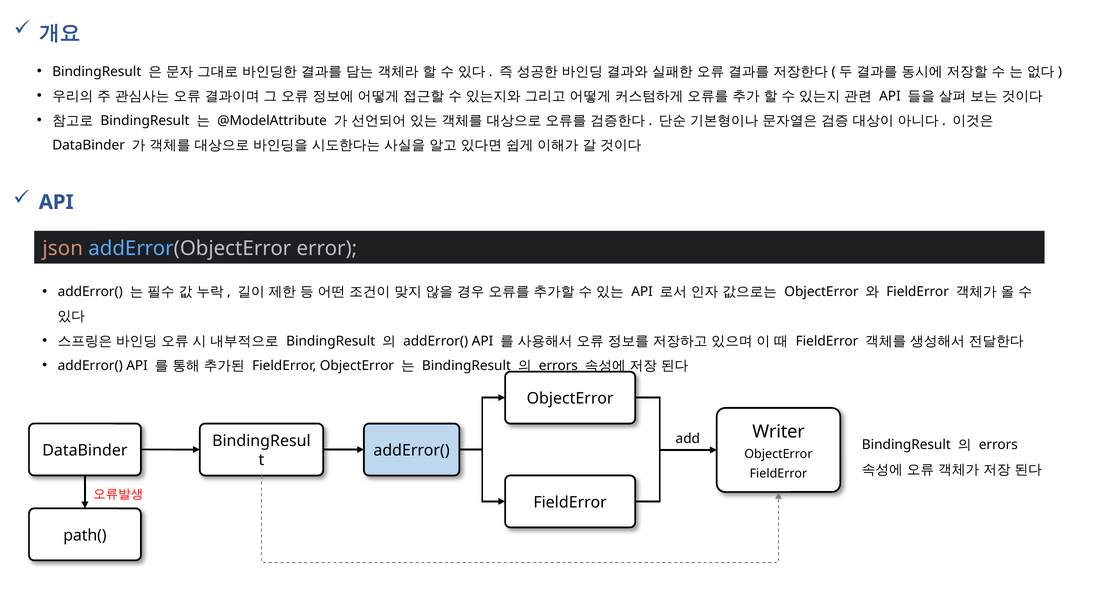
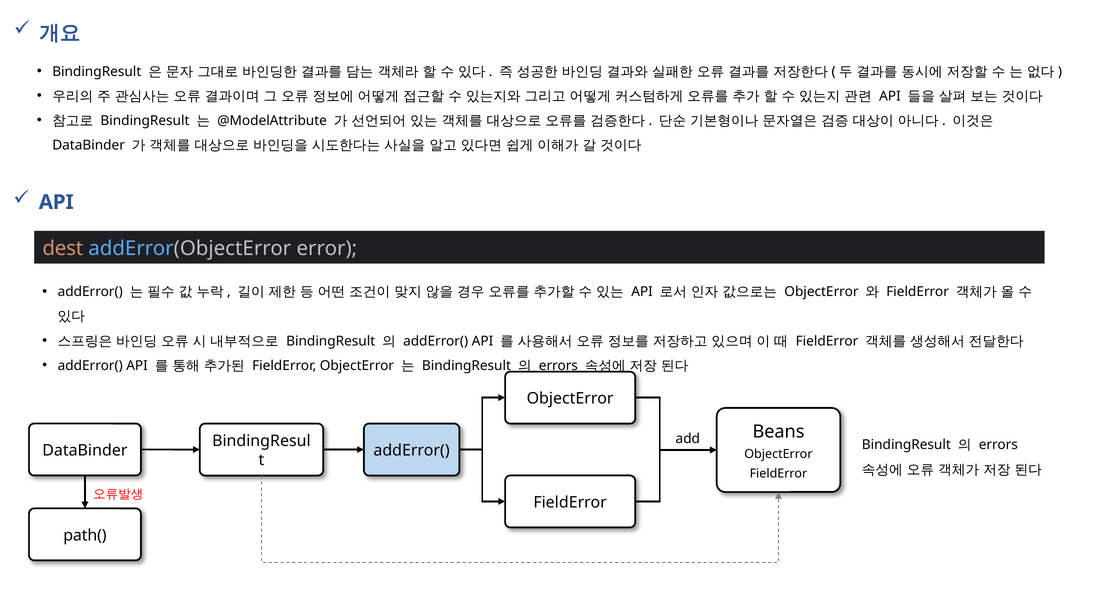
json: json -> dest (63, 249)
Writer: Writer -> Beans (778, 431)
